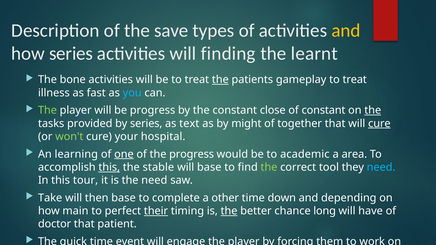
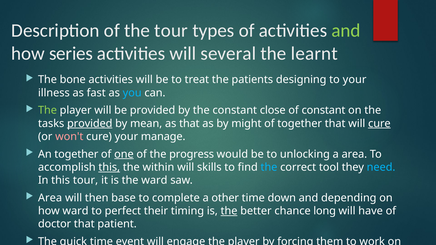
the save: save -> tour (171, 31)
and colour: yellow -> light green (346, 31)
finding: finding -> several (228, 54)
the underline: present -> none (220, 80)
gameplay: gameplay -> designing (301, 80)
treat: treat -> your (355, 80)
be progress: progress -> provided (153, 110)
the underline: present -> none (373, 110)
provided underline: none -> present (90, 124)
by series: series -> mean (146, 124)
as text: text -> that (189, 124)
won't colour: light green -> pink (69, 137)
hospital: hospital -> manage (163, 137)
An learning: learning -> together (76, 154)
academic: academic -> unlocking (305, 154)
the stable: stable -> within (158, 167)
will base: base -> skills (209, 167)
the colour: light green -> light blue (269, 167)
the need: need -> ward (154, 180)
Take: Take -> Area (50, 198)
how main: main -> ward (75, 211)
their underline: present -> none (156, 211)
